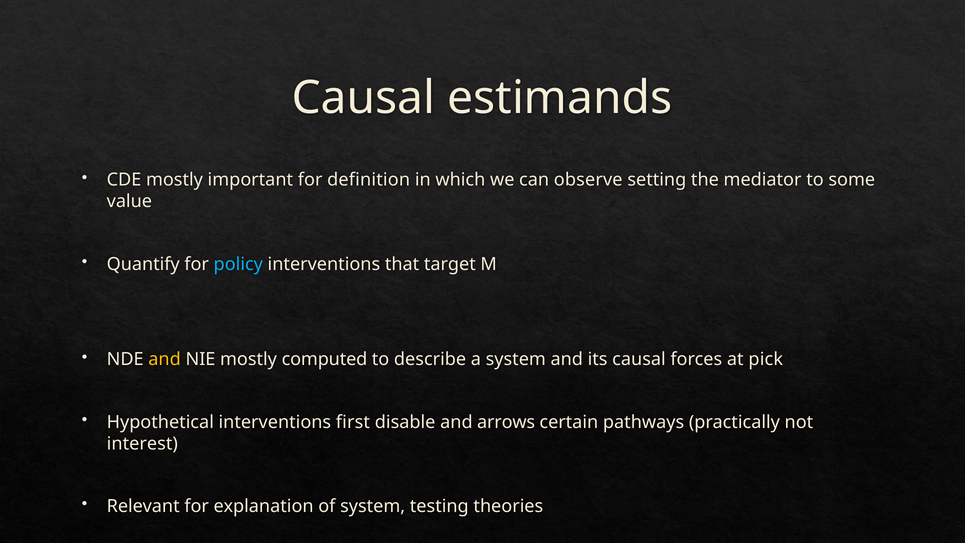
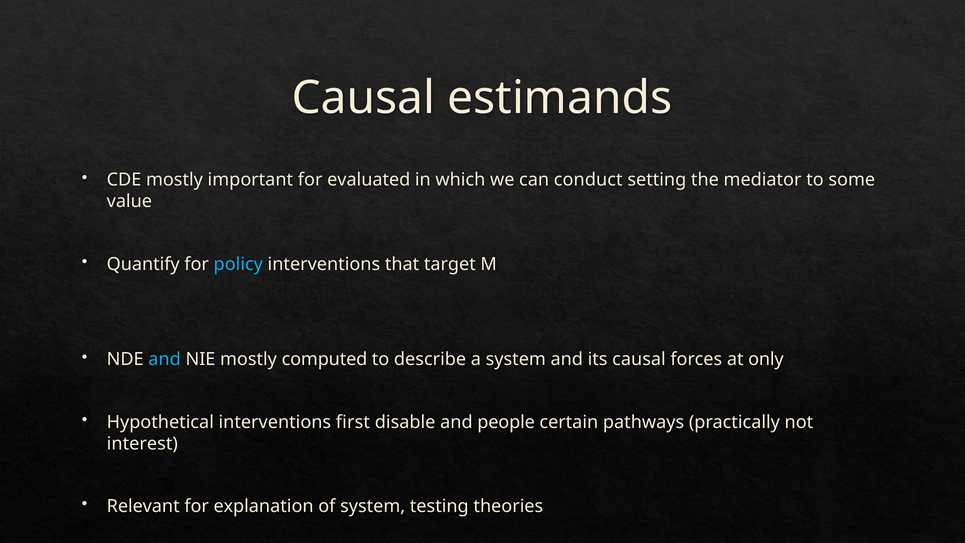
definition: definition -> evaluated (369, 180)
observe: observe -> conduct (588, 180)
and colour: yellow -> light blue (165, 359)
pick: pick -> only (766, 359)
arrows: arrows -> people (506, 422)
